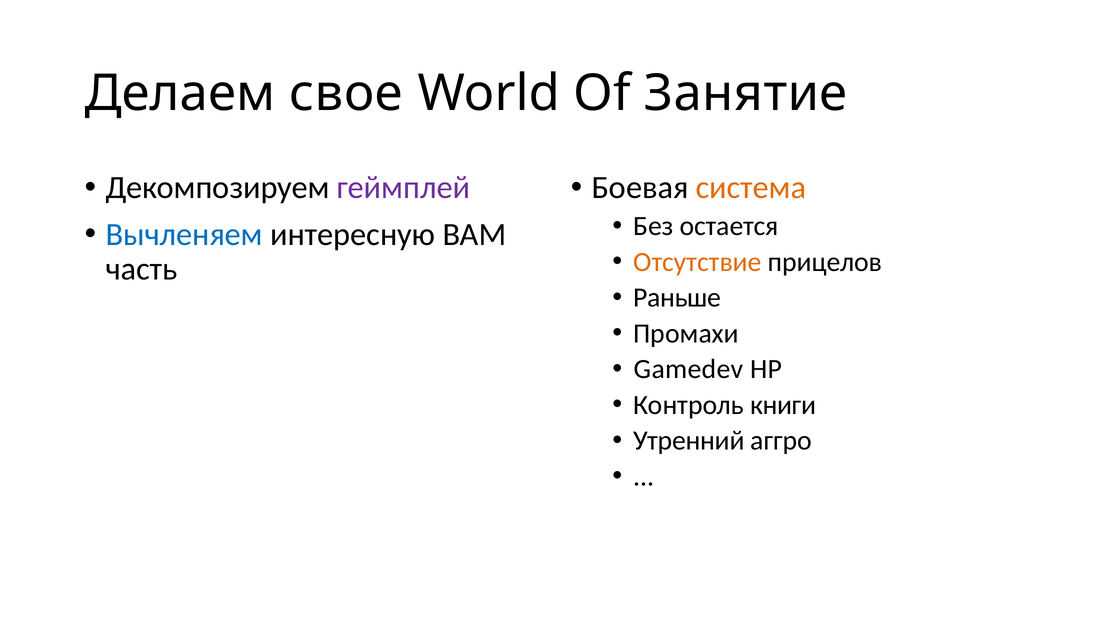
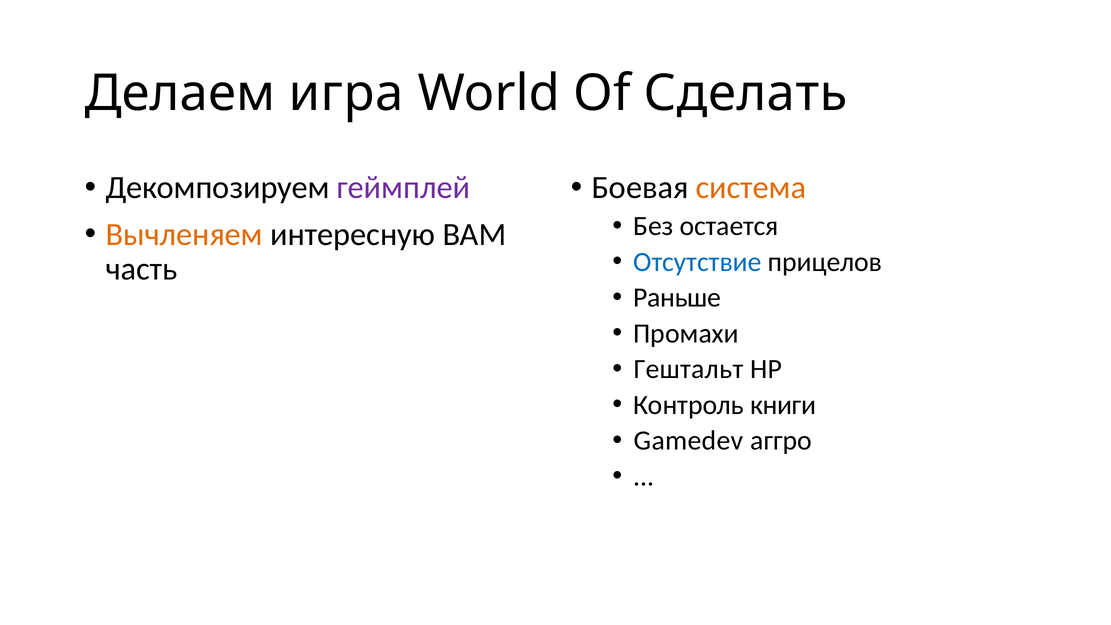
свое: свое -> игра (346, 93)
Занятие: Занятие -> Сделать (746, 93)
Вычленяем colour: blue -> orange (184, 234)
Отсутствие colour: orange -> blue (697, 262)
Gamedev: Gamedev -> Гештальт (689, 369)
Утренний: Утренний -> Gamedev (689, 441)
